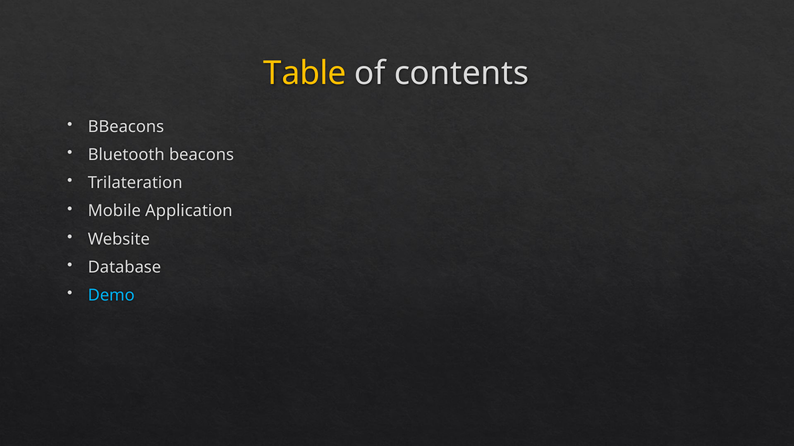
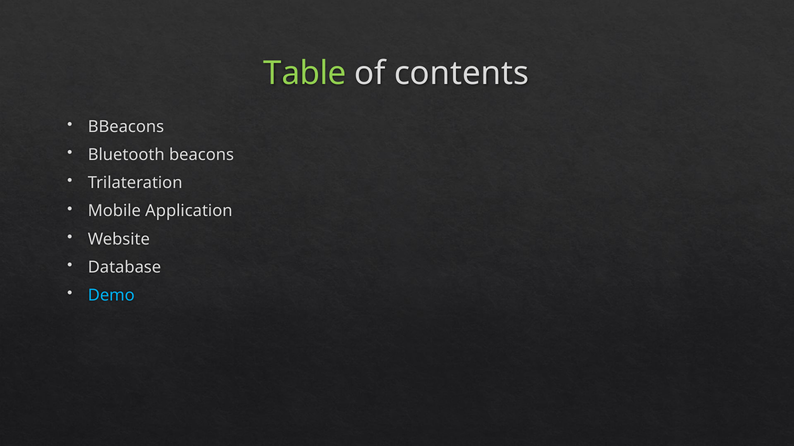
Table colour: yellow -> light green (305, 74)
